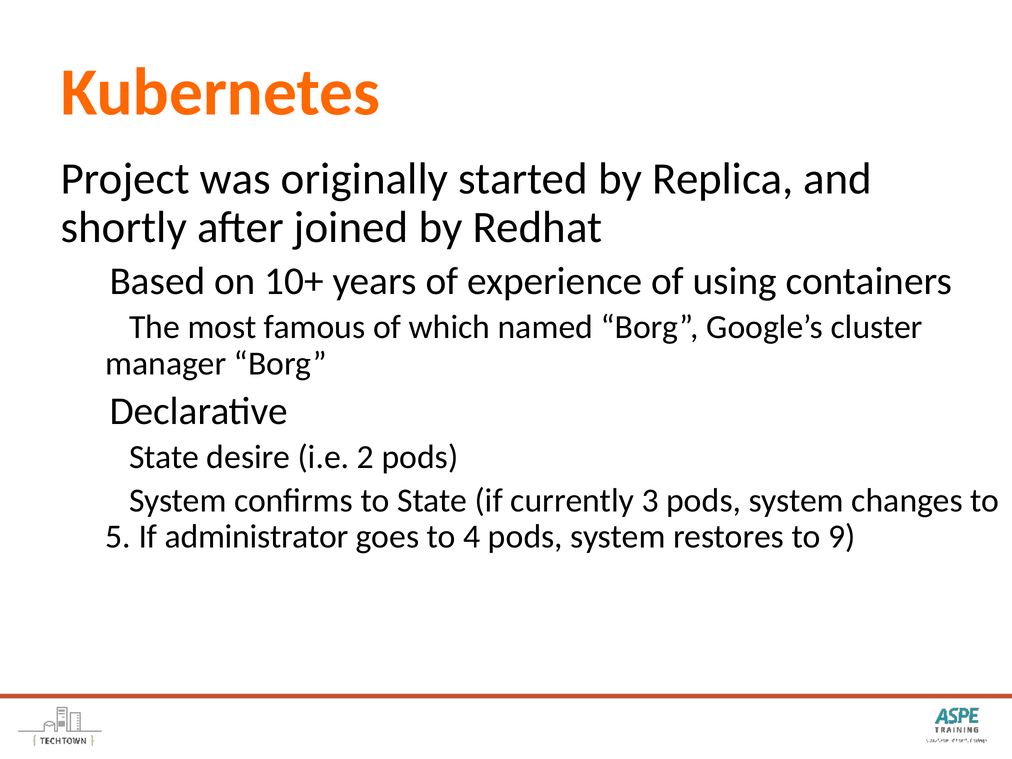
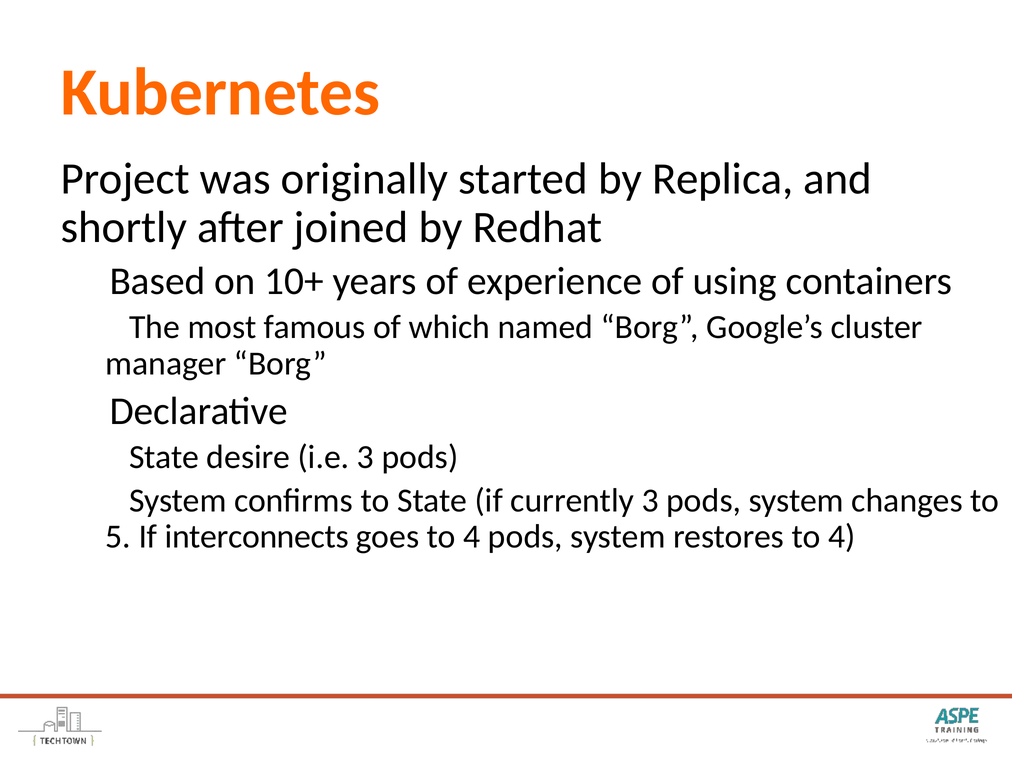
i.e 2: 2 -> 3 (365, 457)
administrator: administrator -> interconnects (257, 537)
restores to 9: 9 -> 4 (842, 537)
